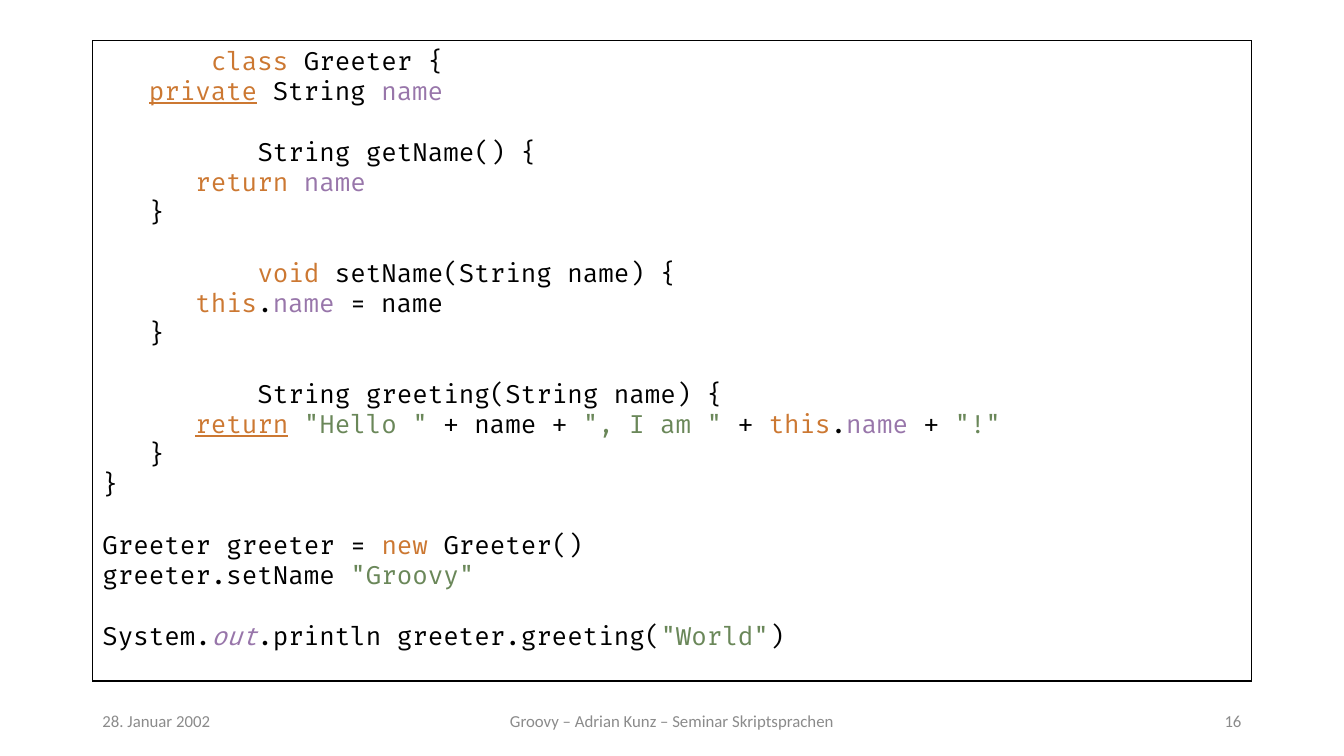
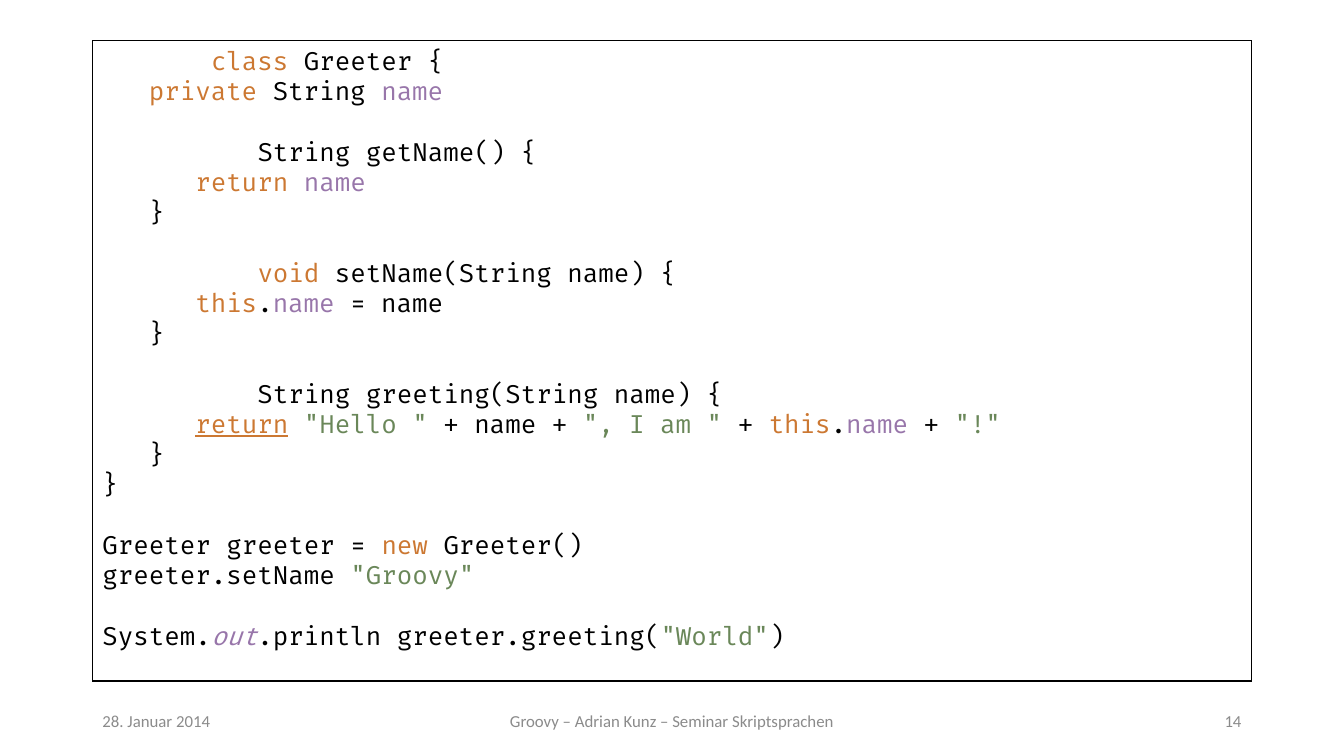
private underline: present -> none (203, 92)
16: 16 -> 14 (1233, 722)
2002: 2002 -> 2014 (193, 722)
